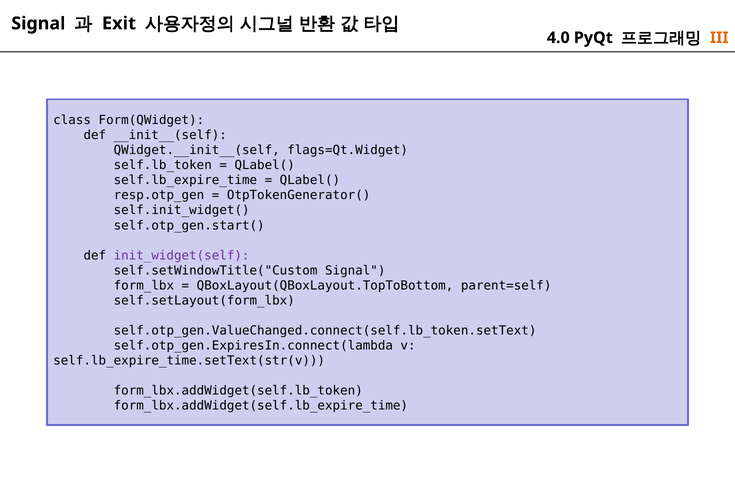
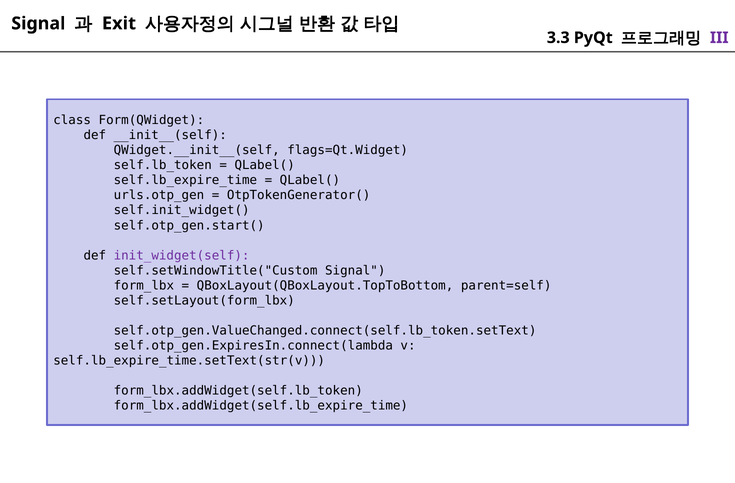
4.0: 4.0 -> 3.3 (558, 38)
III colour: orange -> purple (719, 38)
resp.otp_gen: resp.otp_gen -> urls.otp_gen (159, 195)
